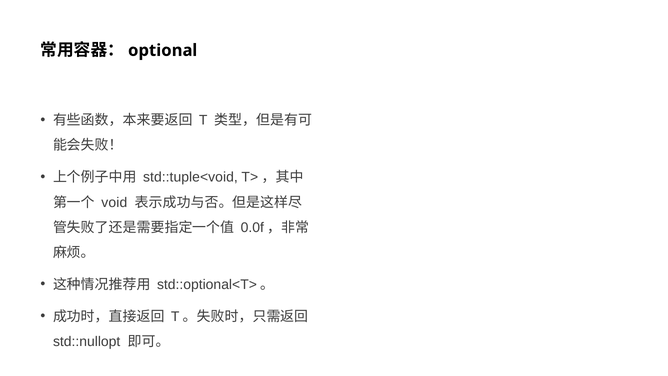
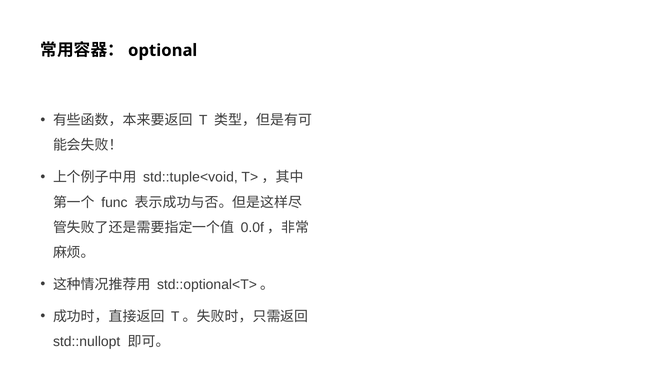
void: void -> func (114, 202)
